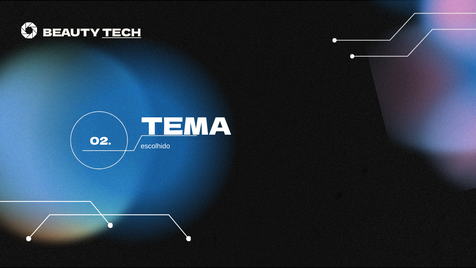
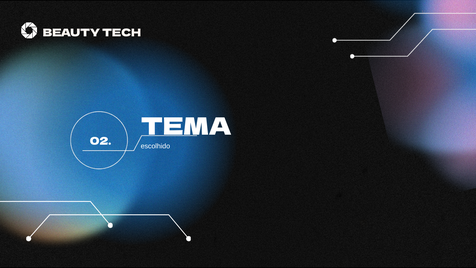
TECH underline: present -> none (122, 33)
